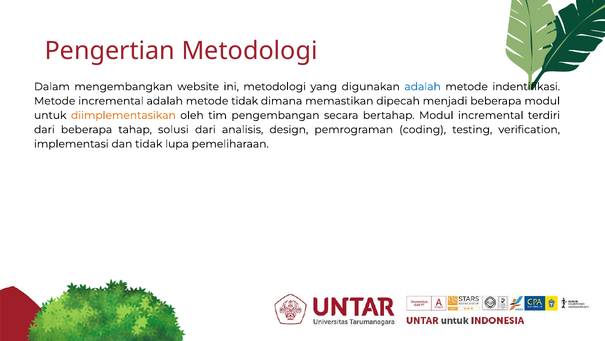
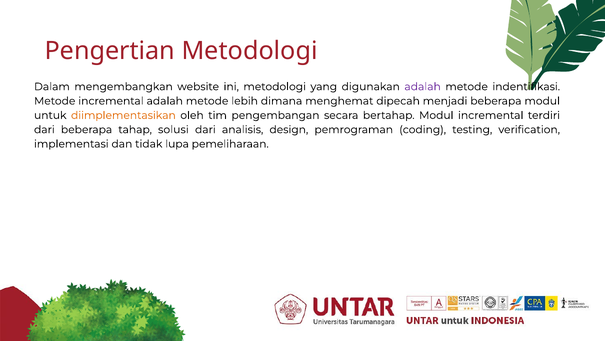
adalah colour: blue -> purple (423, 87)
metode tidak: tidak -> lebih (245, 101)
memastikan: memastikan -> menghemat (339, 101)
